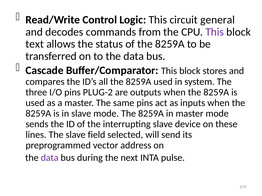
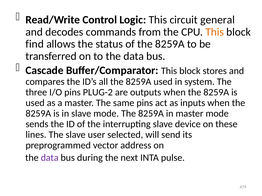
This colour: purple -> orange (215, 32)
text: text -> find (35, 44)
field: field -> user (96, 135)
